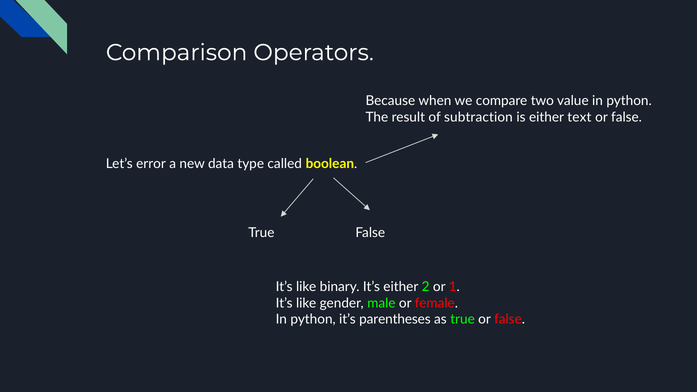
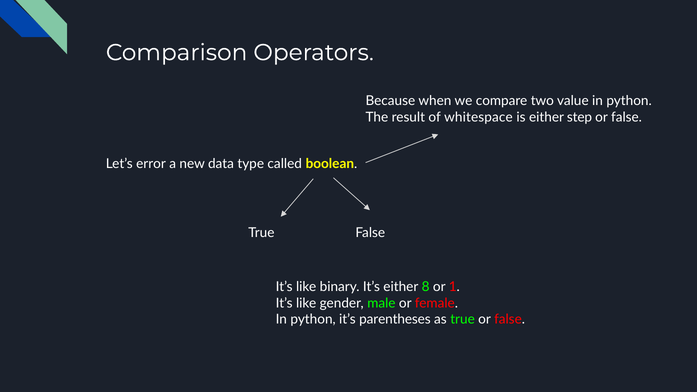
subtraction: subtraction -> whitespace (478, 117)
text: text -> step (579, 117)
2: 2 -> 8 (426, 287)
